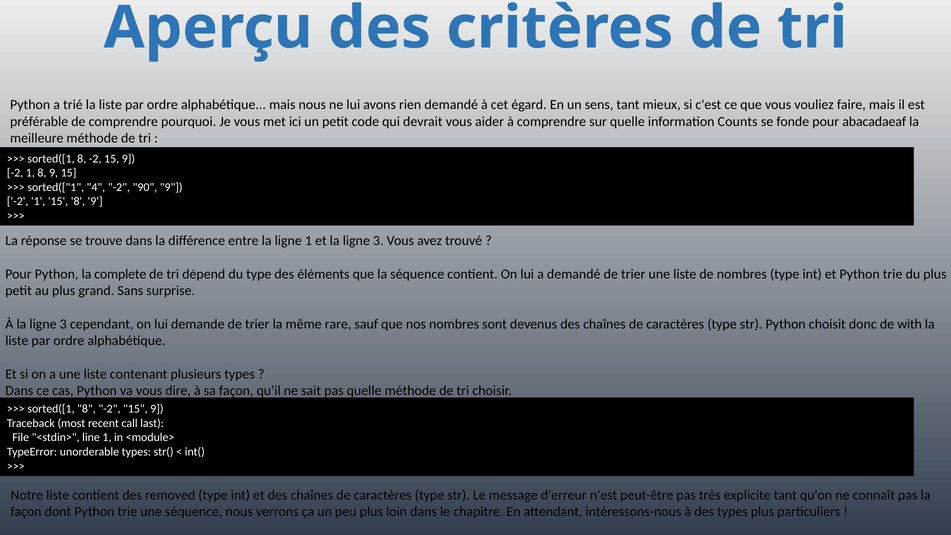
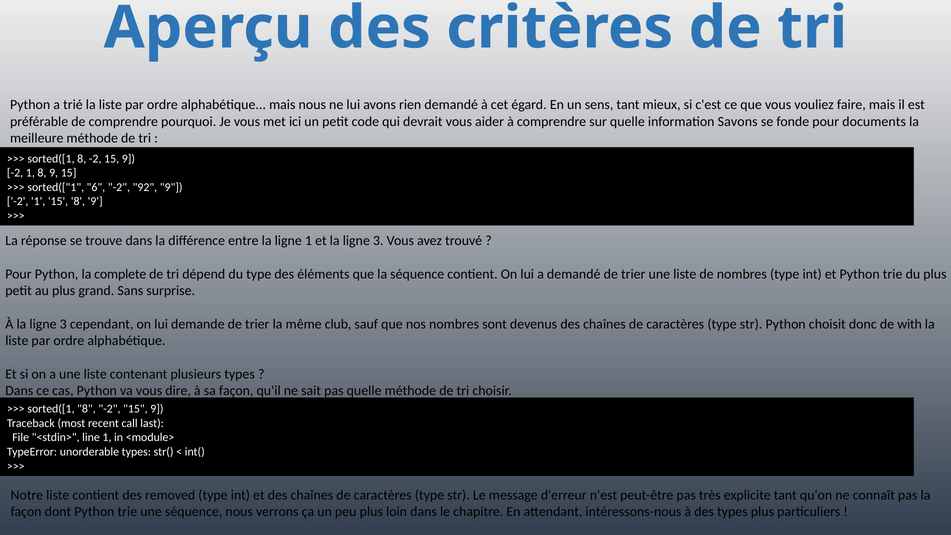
Counts: Counts -> Savons (738, 122)
abacadaeaf: abacadaeaf -> documents (874, 122)
4: 4 -> 6 (96, 187)
90: 90 -> 92 (145, 187)
rare: rare -> club (338, 324)
